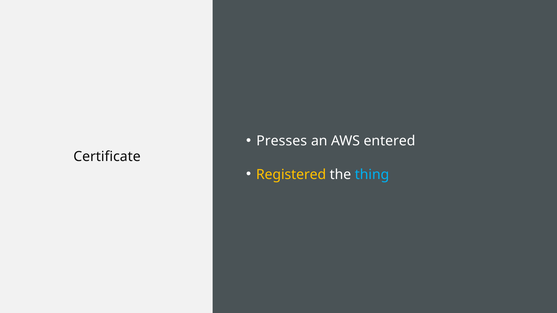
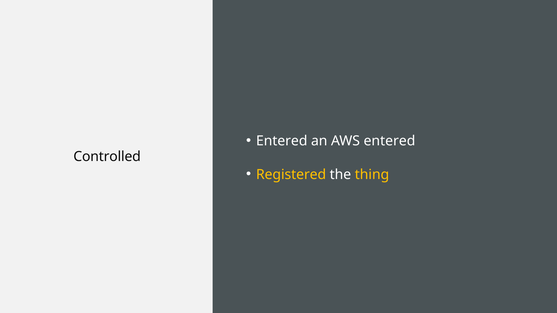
Presses: Presses -> Entered (282, 141)
Certificate: Certificate -> Controlled (107, 157)
thing colour: light blue -> yellow (372, 175)
